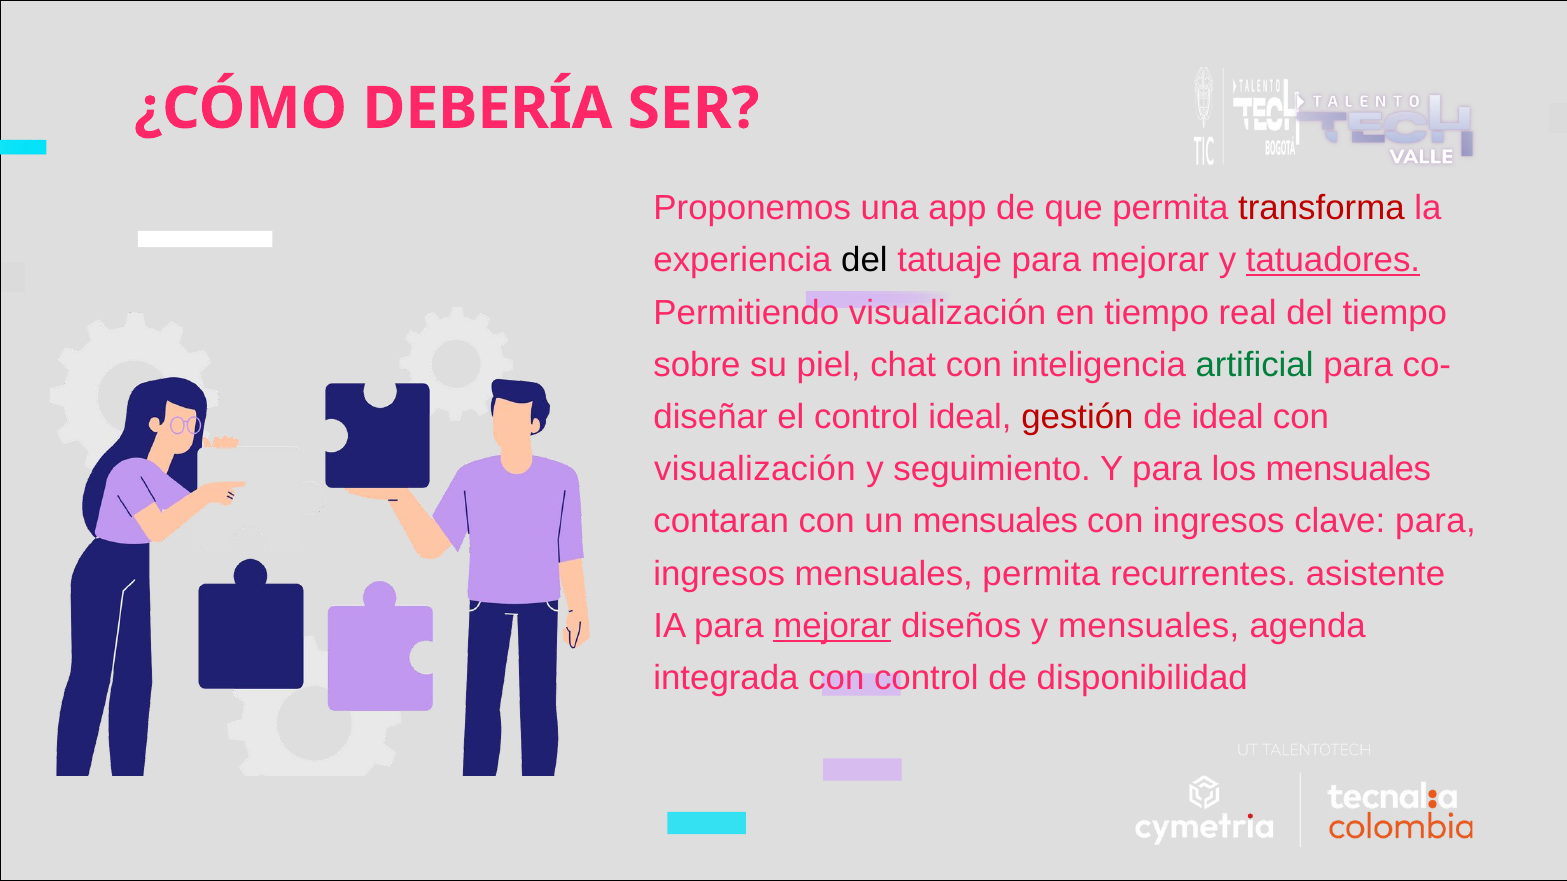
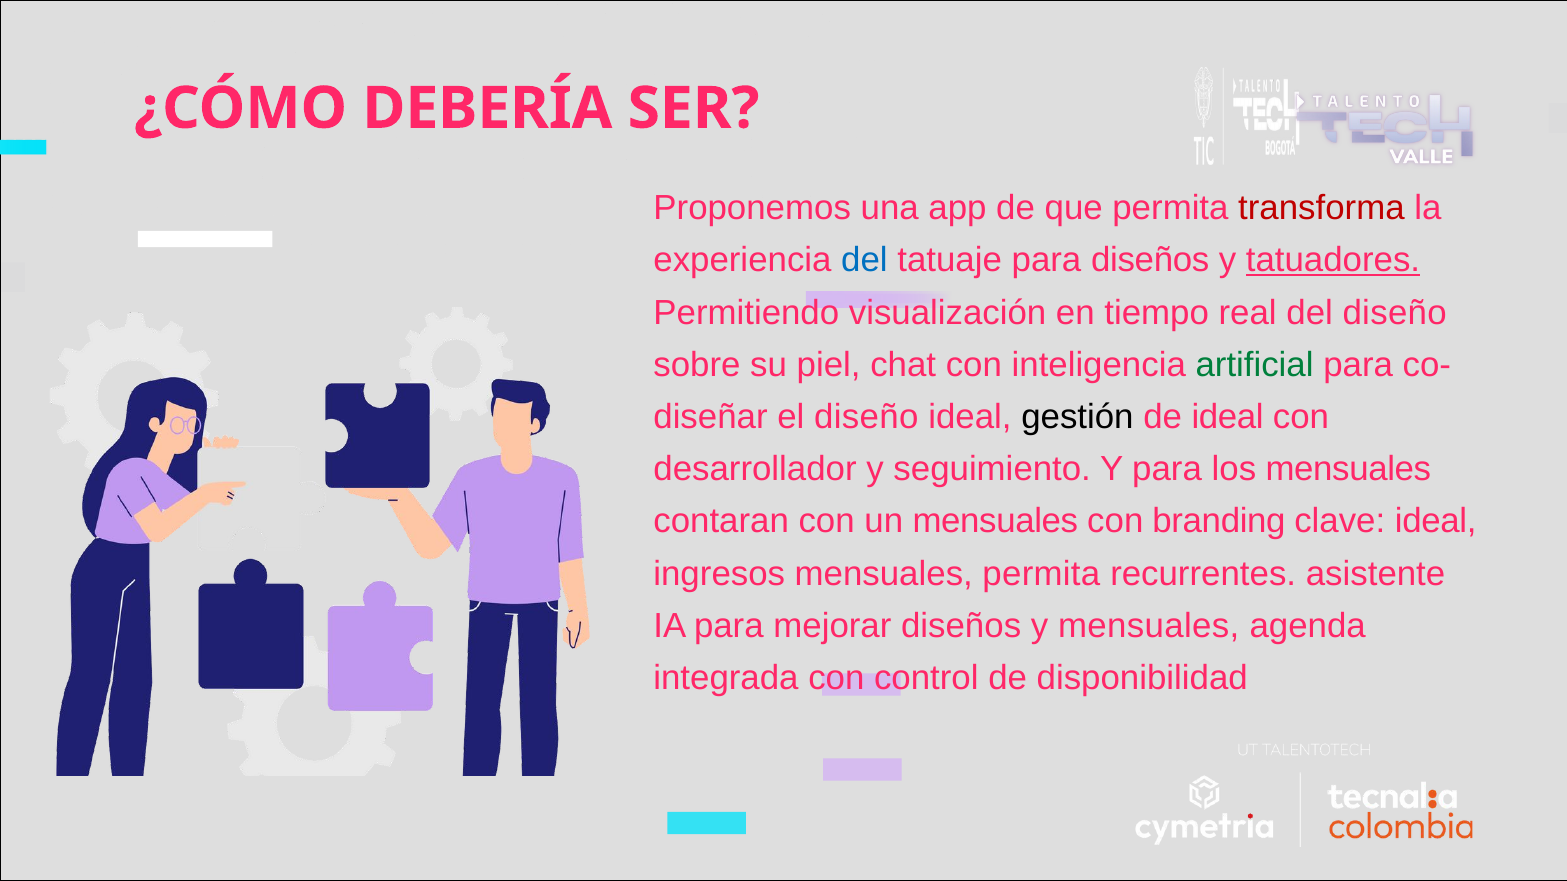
del colour: black -> blue (864, 261)
tatuaje para mejorar: mejorar -> diseños (1150, 261)
del tiempo: tiempo -> diseño (1395, 313)
el control: control -> diseño (866, 417)
gestión colour: red -> black (1077, 417)
visualización: visualización -> desarrollador (755, 469)
con ingresos: ingresos -> branding (1219, 522)
clave para: para -> ideal (1436, 522)
mejorar underline: present -> none (832, 626)
